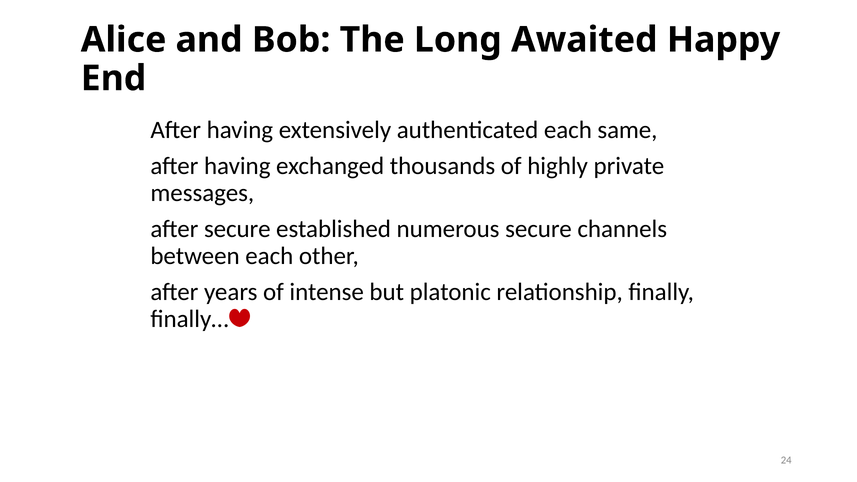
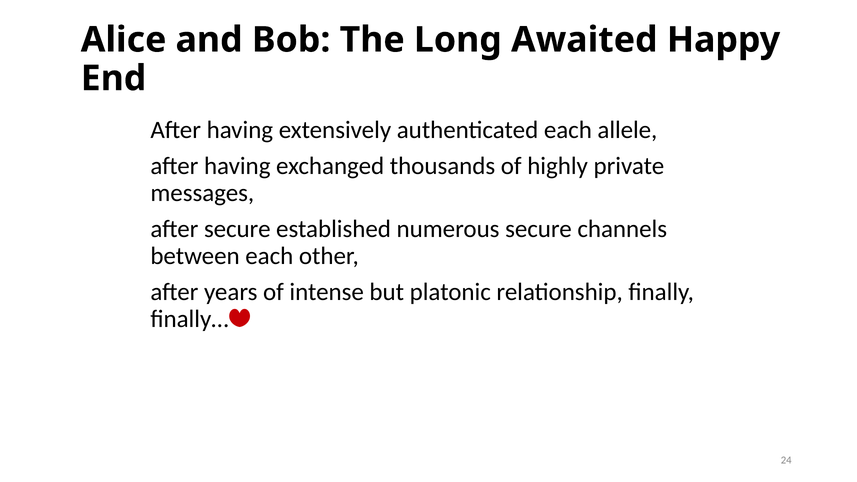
same: same -> allele (627, 130)
